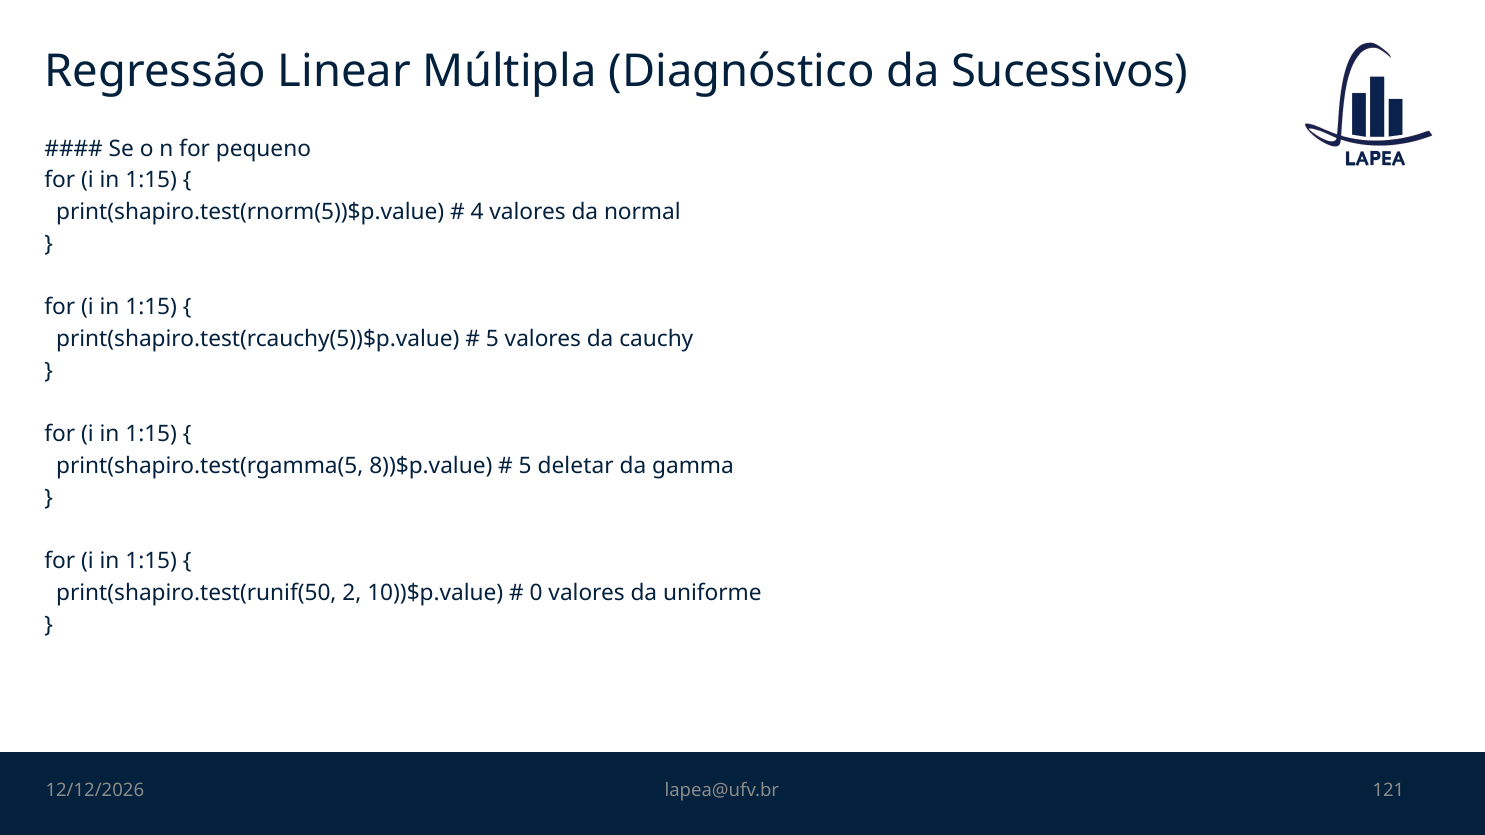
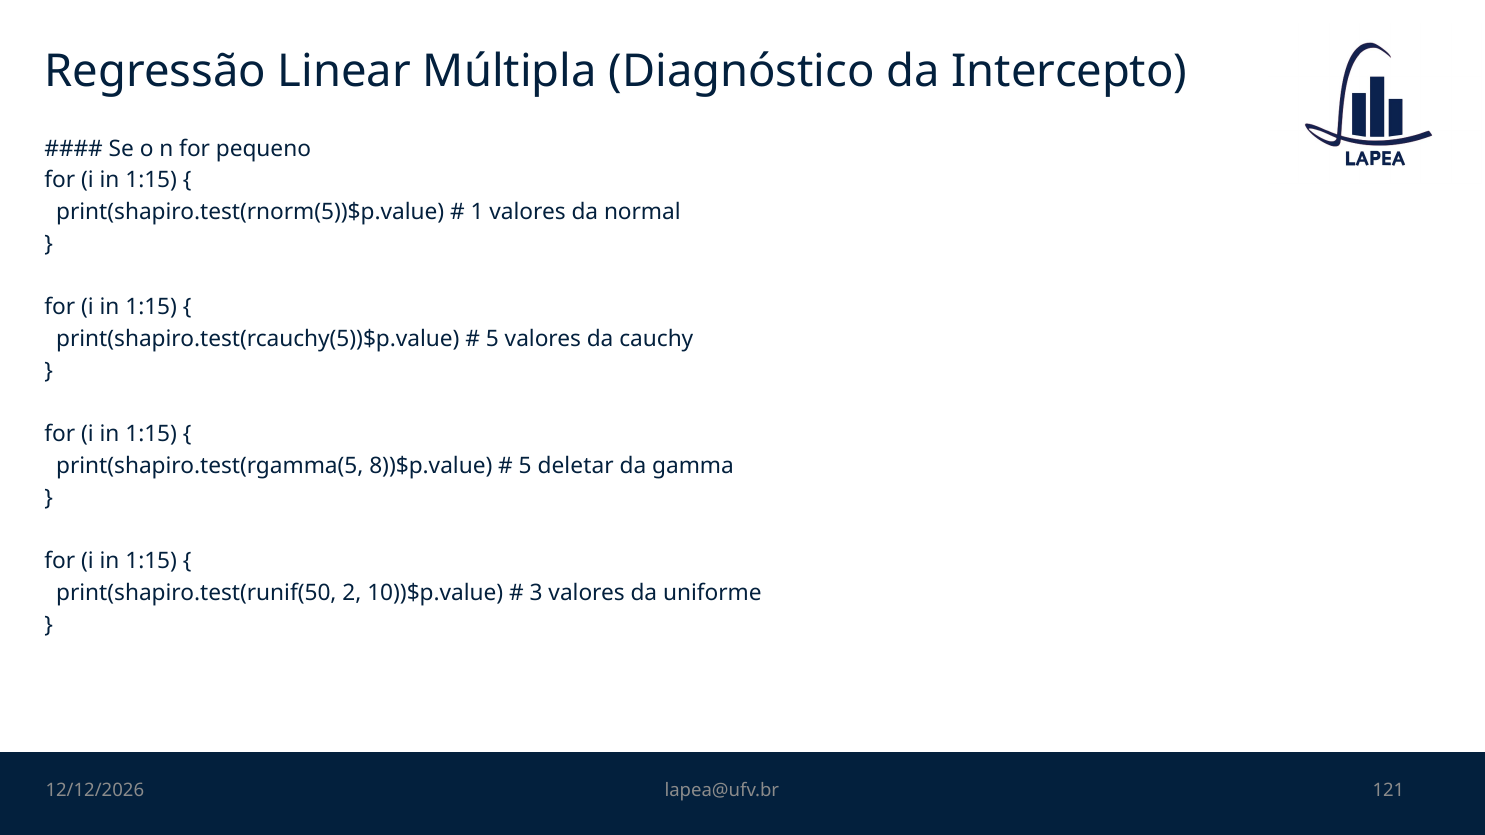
Sucessivos: Sucessivos -> Intercepto (1069, 72)
4: 4 -> 1 (477, 212)
0: 0 -> 3 (536, 593)
